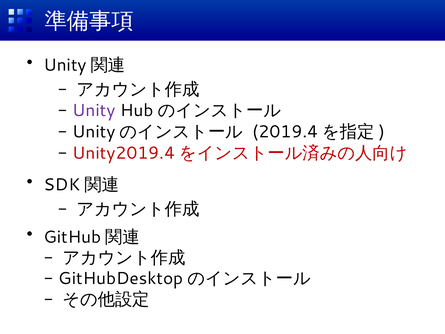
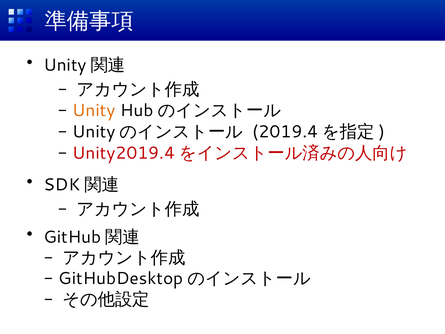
Unity colour: purple -> orange (94, 111)
